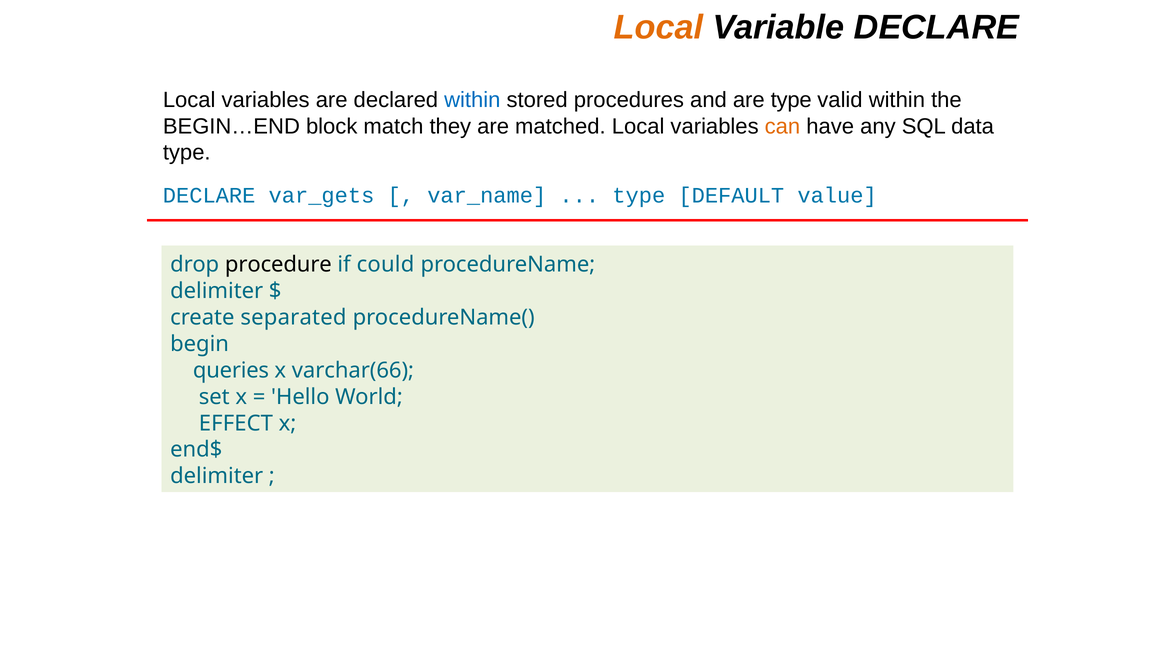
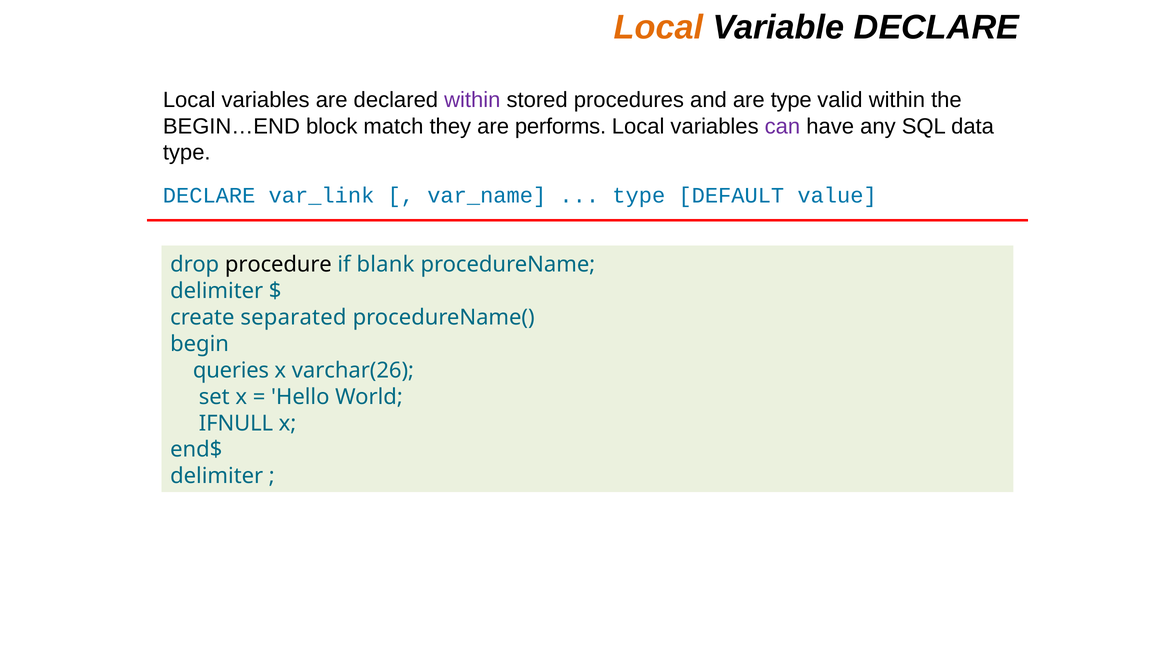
within colour: blue -> purple (472, 100)
matched: matched -> performs (561, 126)
can colour: orange -> purple (782, 126)
var_gets: var_gets -> var_link (321, 195)
could: could -> blank (385, 265)
varchar(66: varchar(66 -> varchar(26 (353, 370)
EFFECT: EFFECT -> IFNULL (236, 423)
